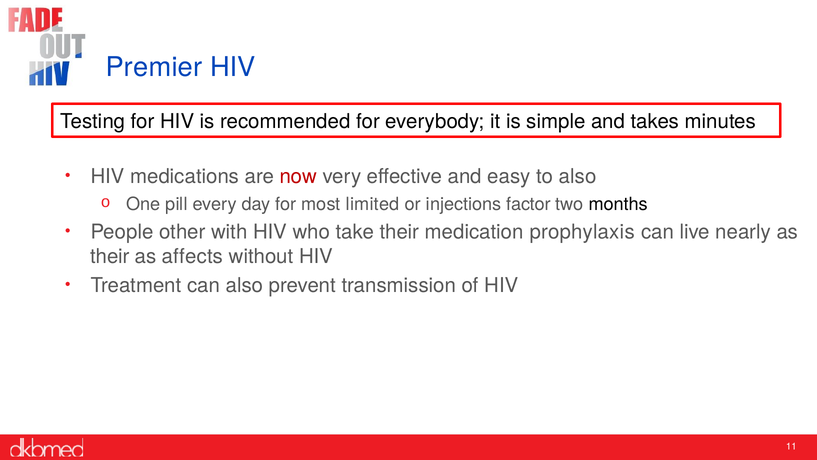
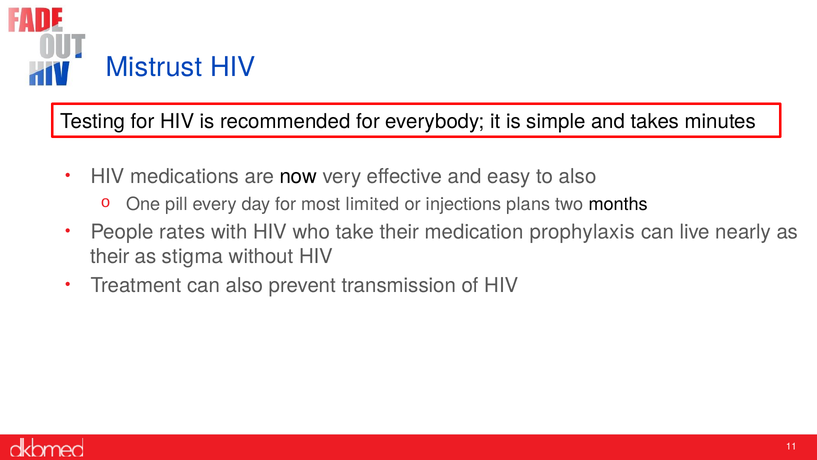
Premier: Premier -> Mistrust (154, 67)
now colour: red -> black (298, 176)
factor: factor -> plans (528, 204)
other: other -> rates (182, 232)
affects: affects -> stigma (193, 256)
